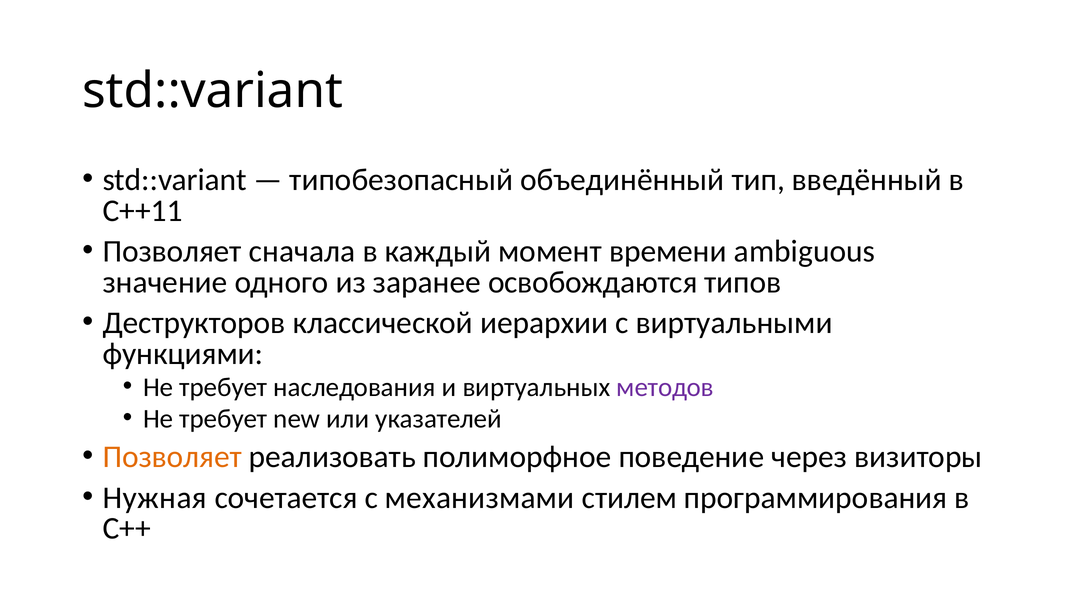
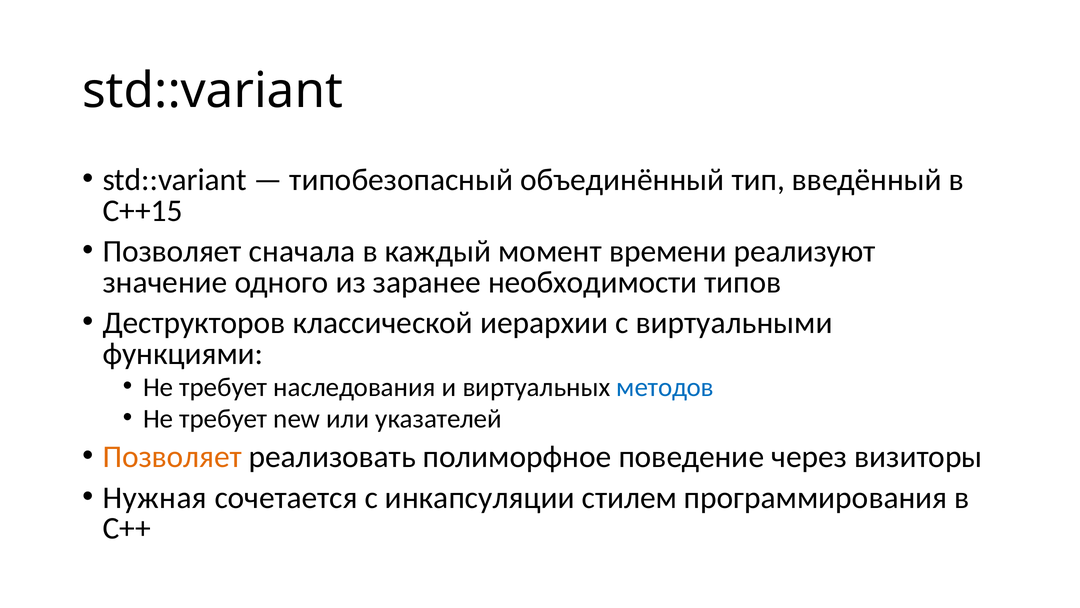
C++11: C++11 -> C++15 (143, 211)
ambiguous: ambiguous -> реализуют (805, 251)
освобождаются: освобождаются -> необходимости (593, 282)
методов colour: purple -> blue (665, 387)
механизмами: механизмами -> инкапсуляции (480, 497)
